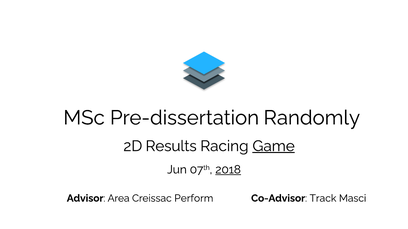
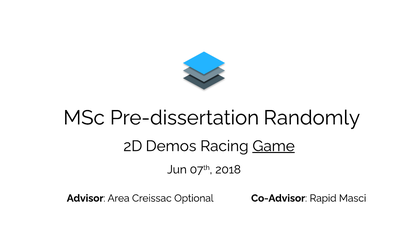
Results: Results -> Demos (171, 146)
2018 underline: present -> none (228, 170)
Perform: Perform -> Optional (194, 199)
Track: Track -> Rapid (323, 199)
